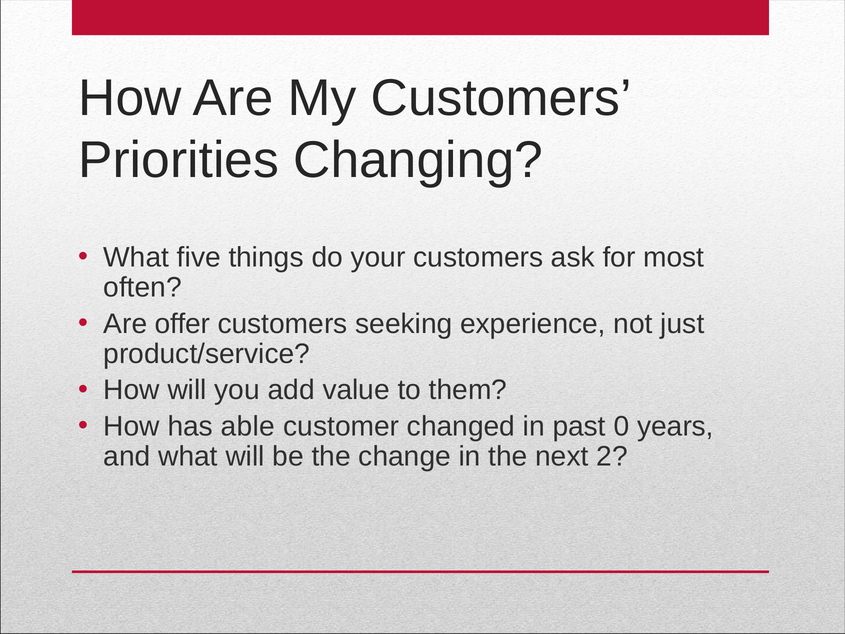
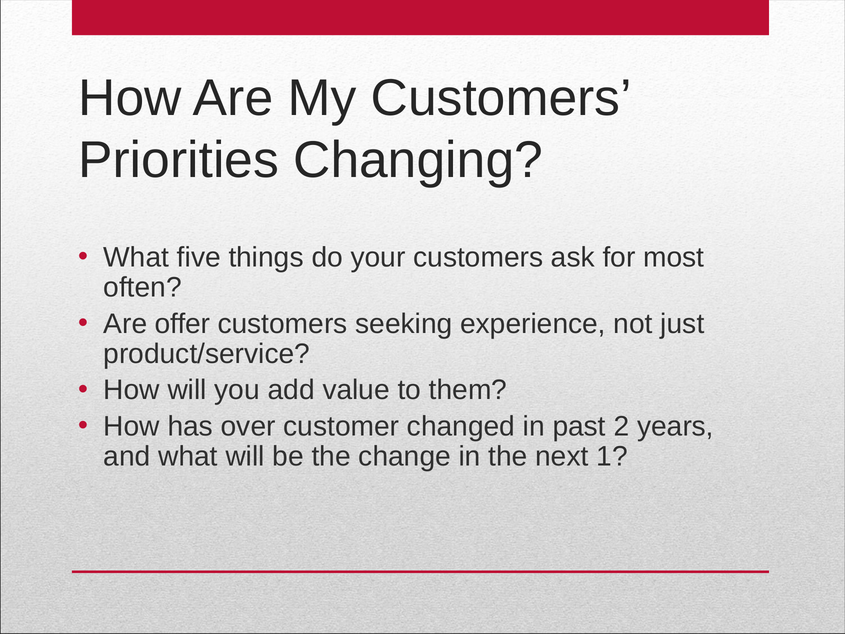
able: able -> over (248, 426)
0: 0 -> 2 (622, 426)
2: 2 -> 1 (612, 456)
